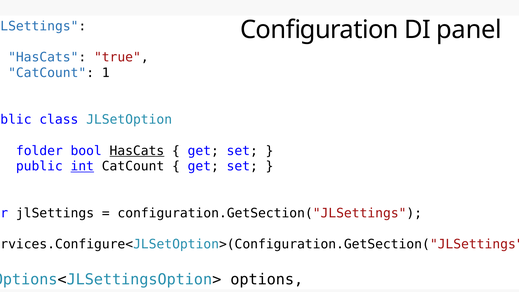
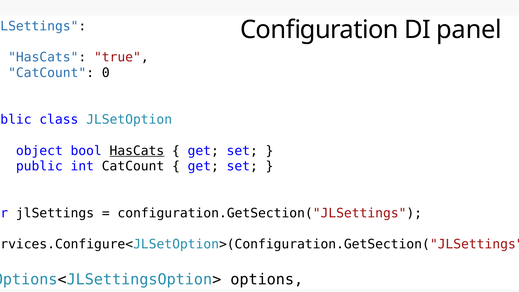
1: 1 -> 0 (106, 73)
folder: folder -> object (39, 151)
int underline: present -> none (82, 166)
